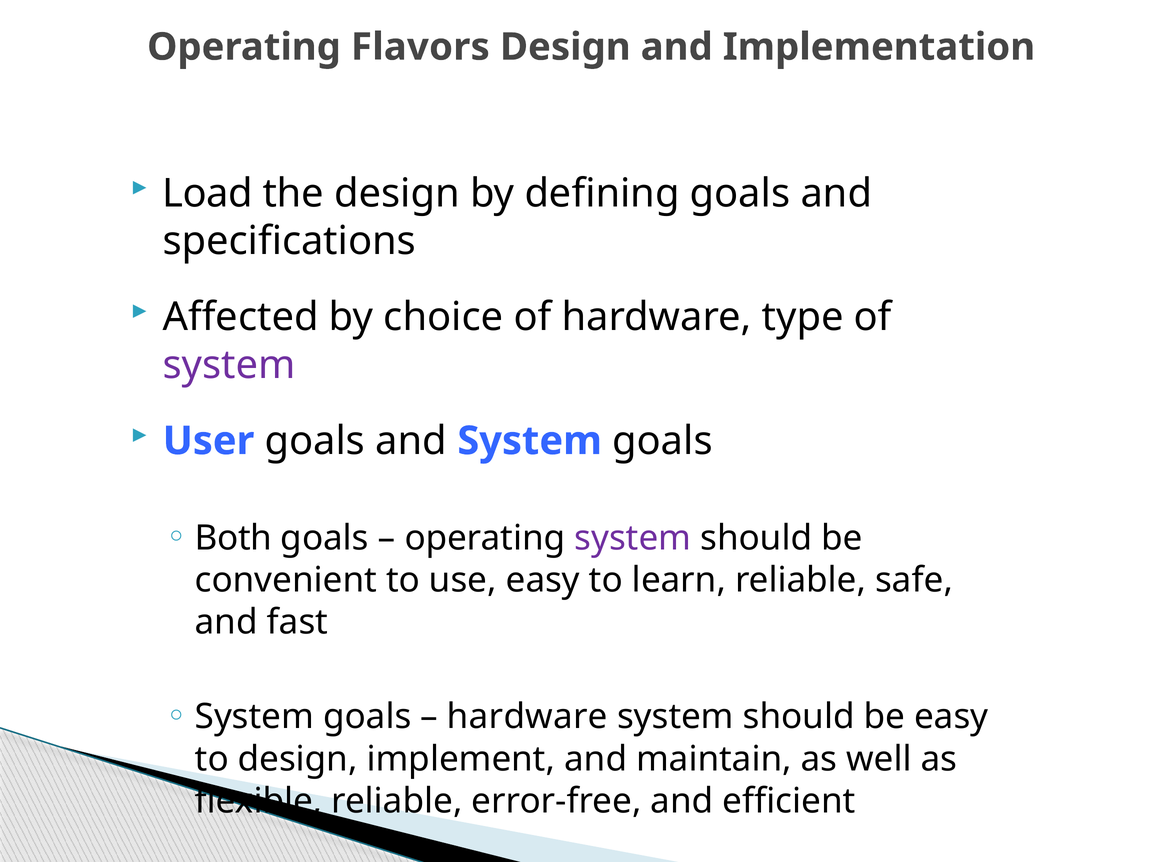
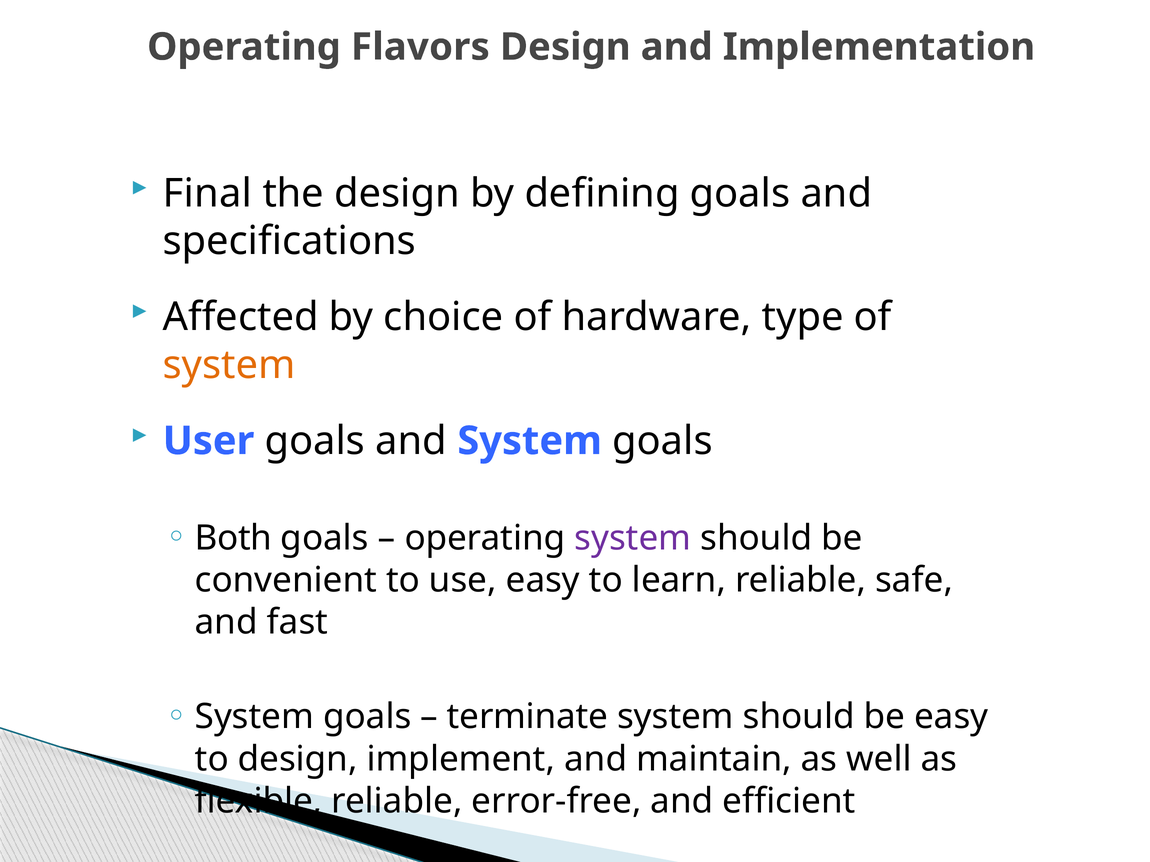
Load: Load -> Final (207, 193)
system colour: purple -> orange (229, 365)
hardware: hardware -> terminate (528, 717)
